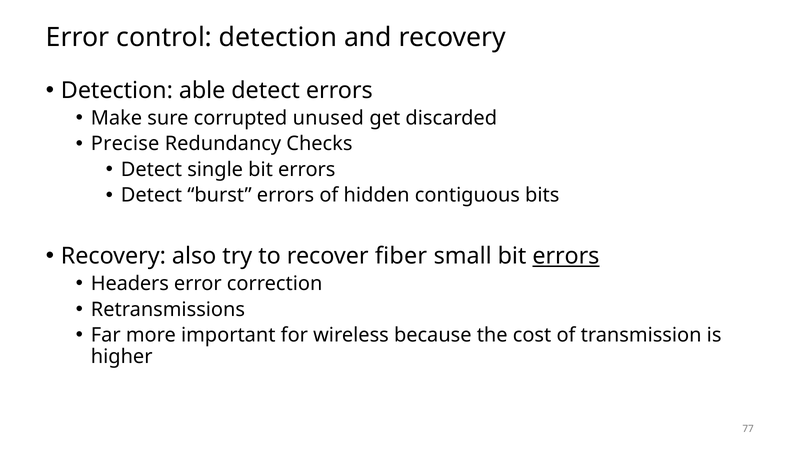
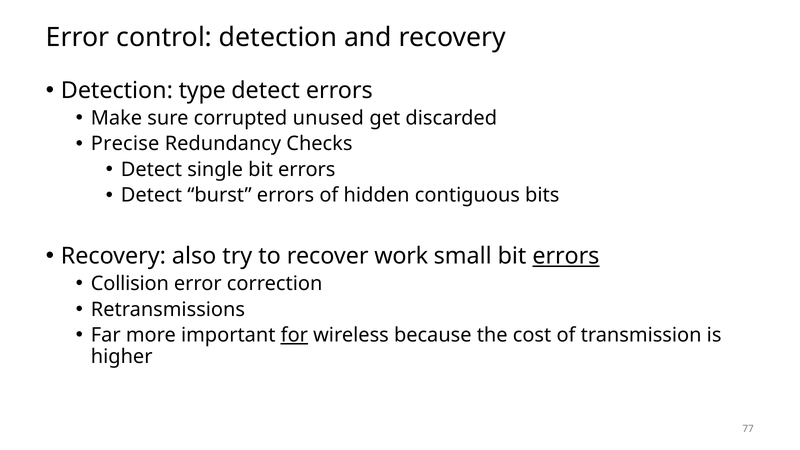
able: able -> type (202, 90)
fiber: fiber -> work (401, 256)
Headers: Headers -> Collision (130, 284)
for underline: none -> present (294, 335)
